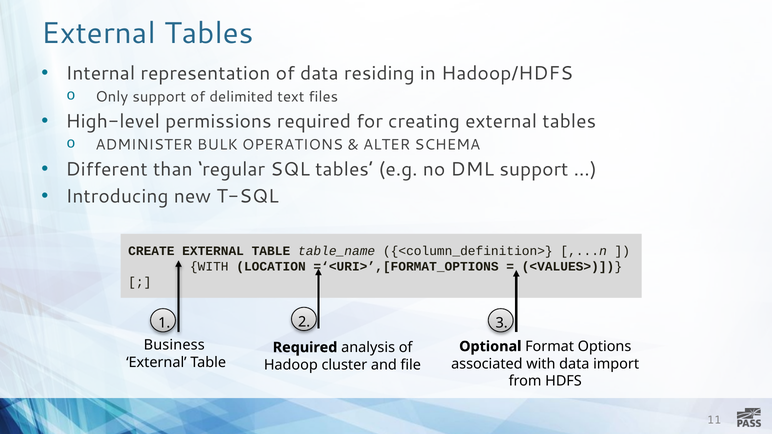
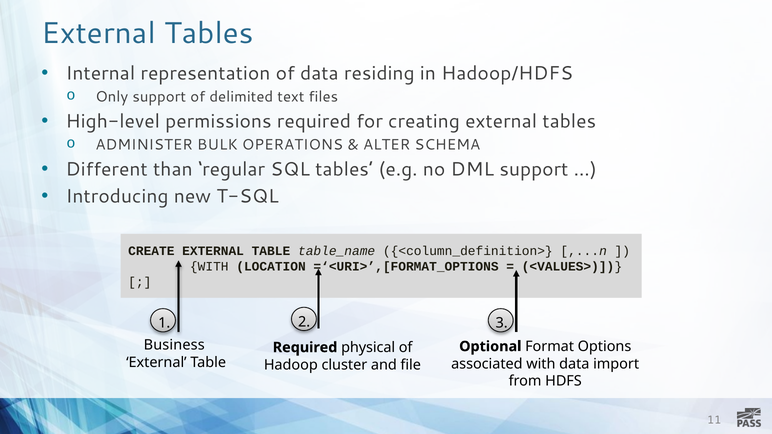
analysis: analysis -> physical (368, 348)
